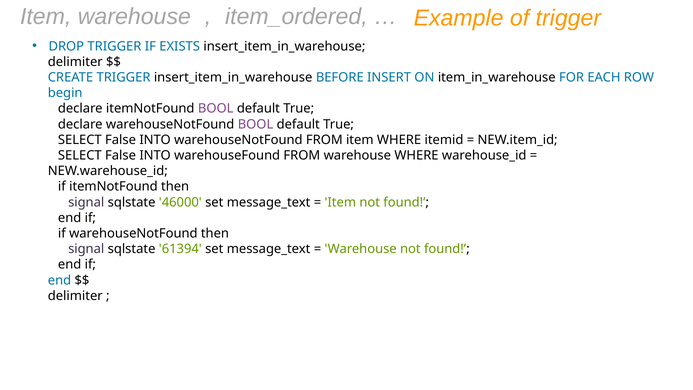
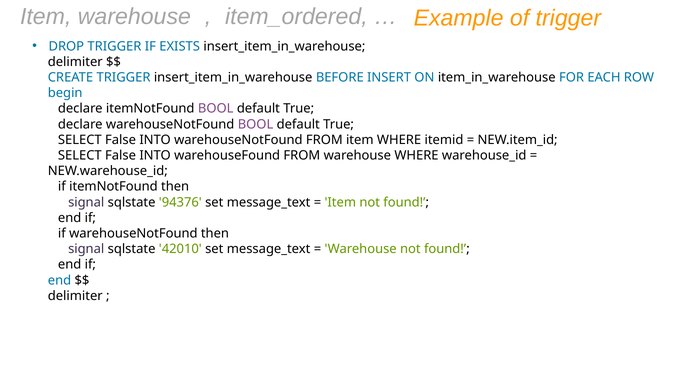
46000: 46000 -> 94376 (180, 202)
61394: 61394 -> 42010 (180, 249)
